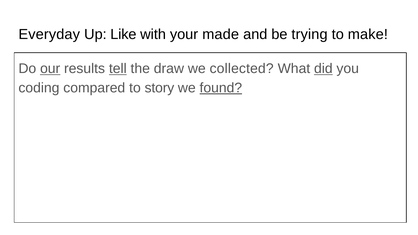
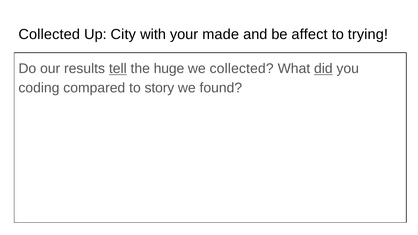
Everyday: Everyday -> Collected (49, 34)
Like: Like -> City (123, 34)
trying: trying -> affect (310, 34)
make: make -> trying (368, 34)
our underline: present -> none (50, 69)
draw: draw -> huge (169, 69)
found underline: present -> none (221, 88)
